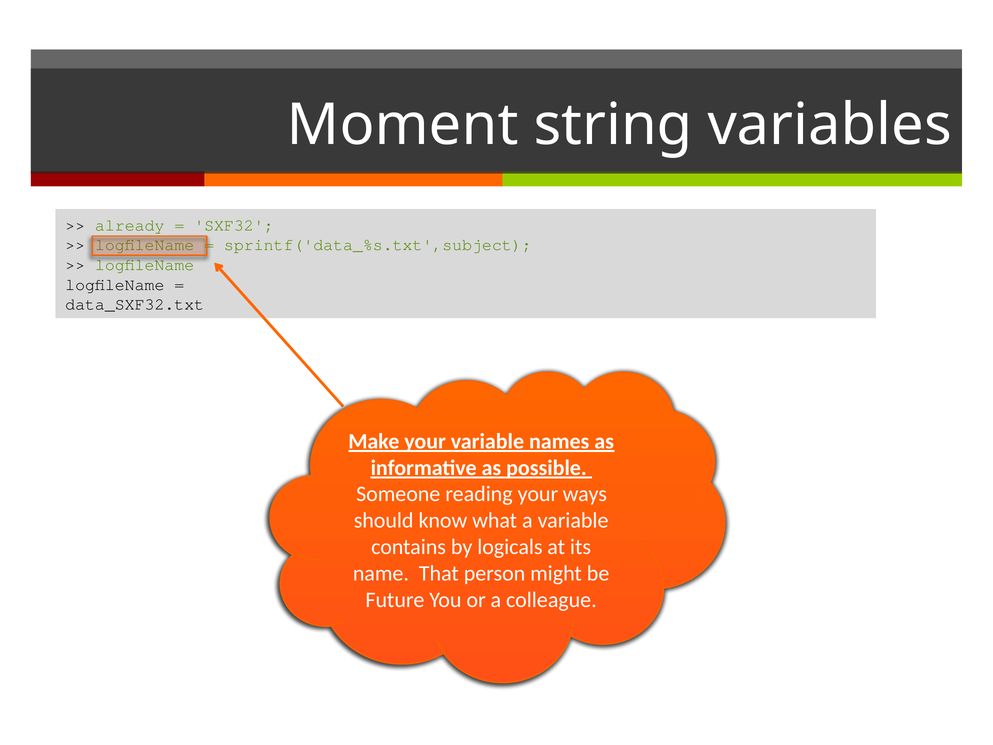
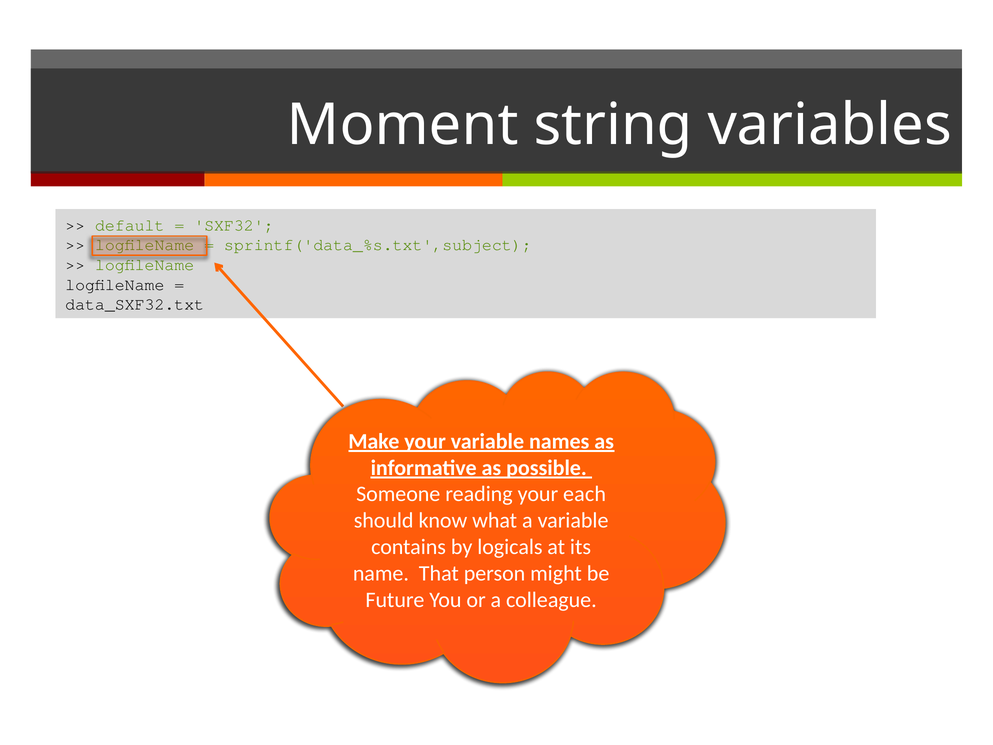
already: already -> default (130, 225)
ways: ways -> each (585, 494)
